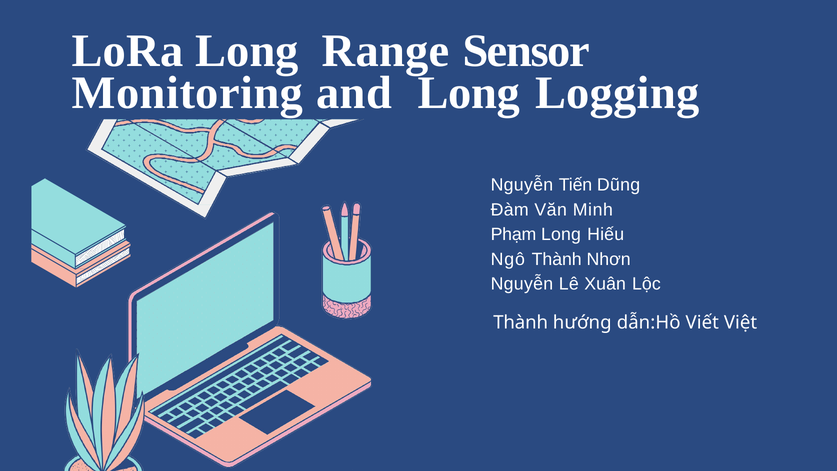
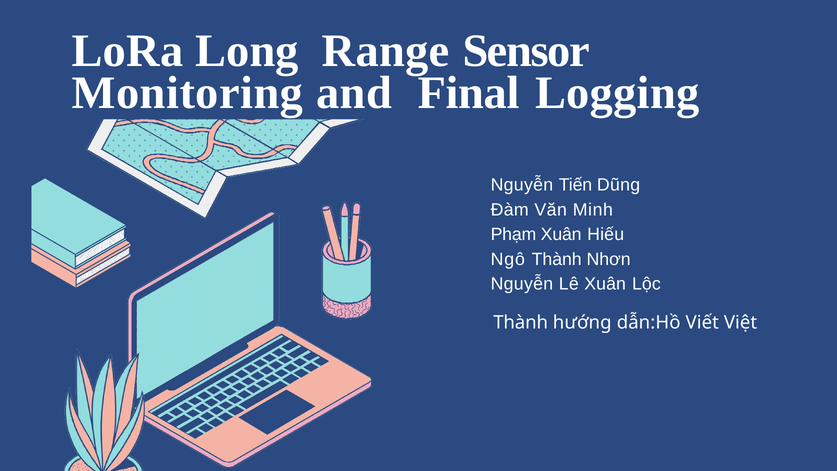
and Long: Long -> Final (469, 93)
Phạm Long: Long -> Xuân (561, 234)
